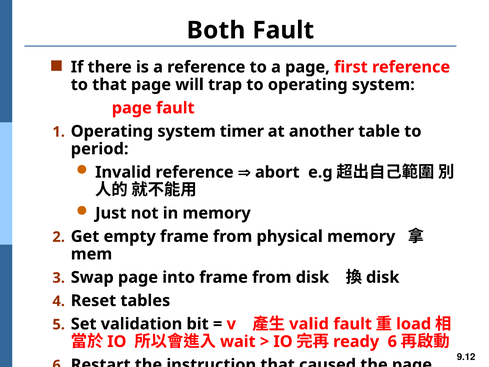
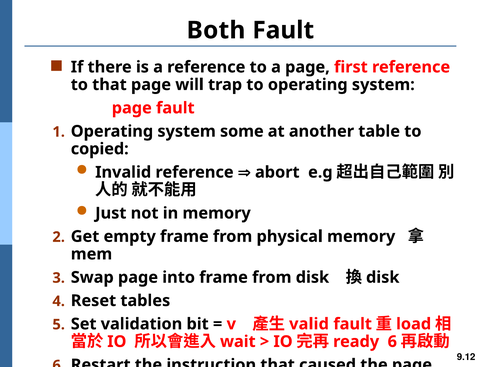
timer: timer -> some (242, 131)
period: period -> copied (100, 149)
